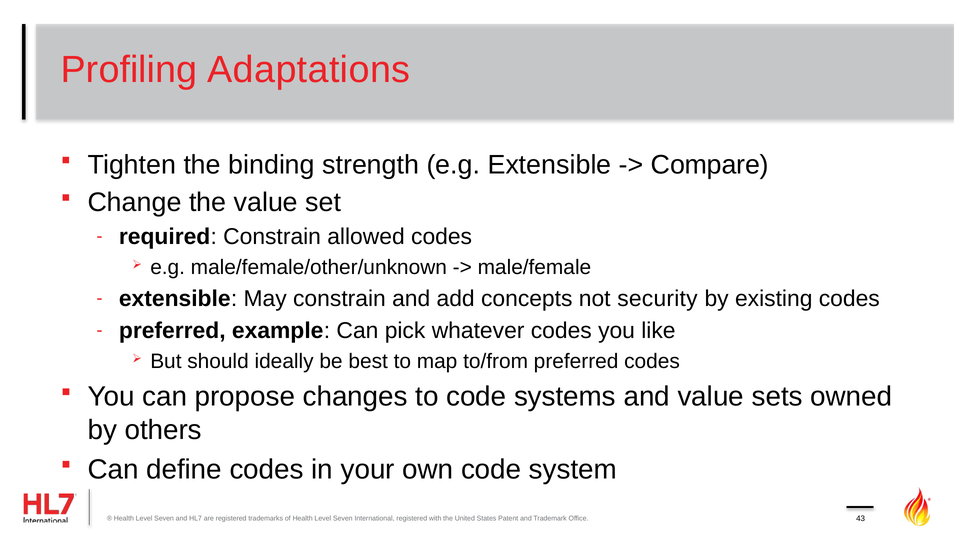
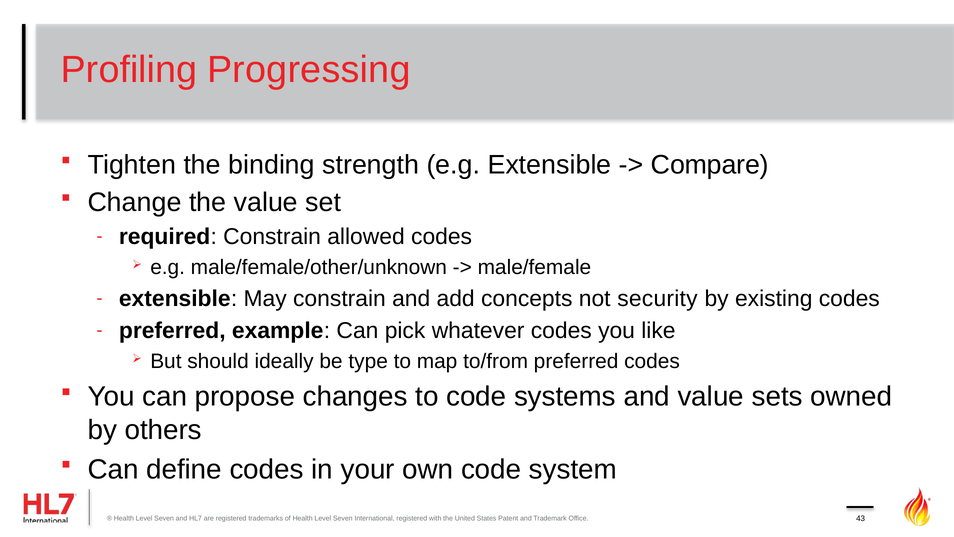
Adaptations: Adaptations -> Progressing (309, 70)
best: best -> type (368, 361)
